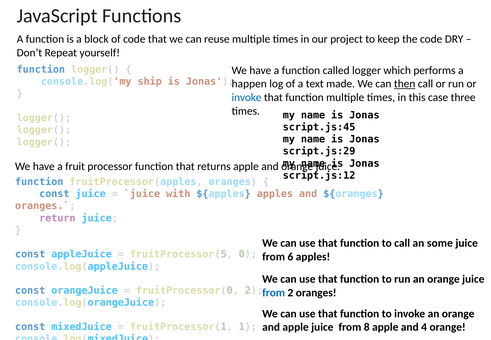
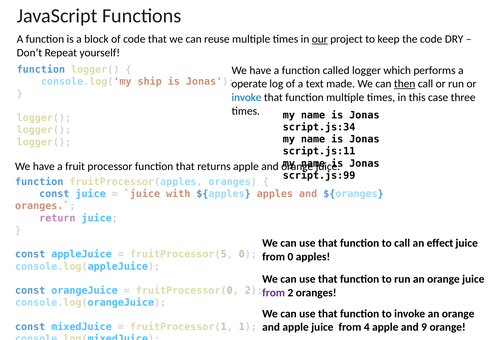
our underline: none -> present (320, 39)
happen: happen -> operate (249, 84)
script.js:45: script.js:45 -> script.js:34 (319, 127)
script.js:29: script.js:29 -> script.js:11 (319, 151)
script.js:12: script.js:12 -> script.js:99 (319, 175)
some: some -> effect (440, 243)
from 6: 6 -> 0 (290, 257)
from colour: blue -> purple (274, 293)
8: 8 -> 4 (367, 327)
4: 4 -> 9 (424, 327)
